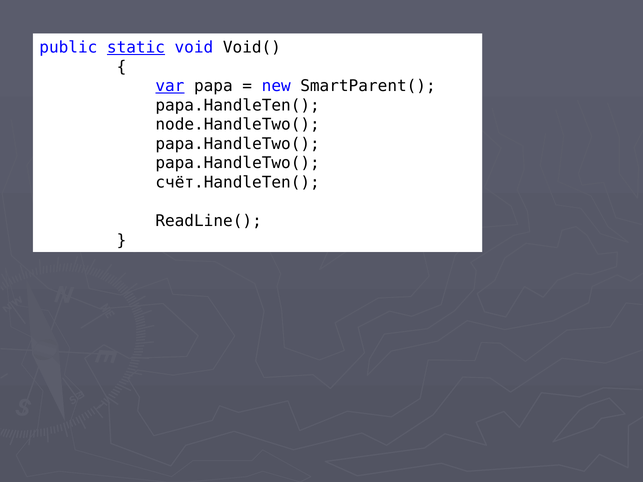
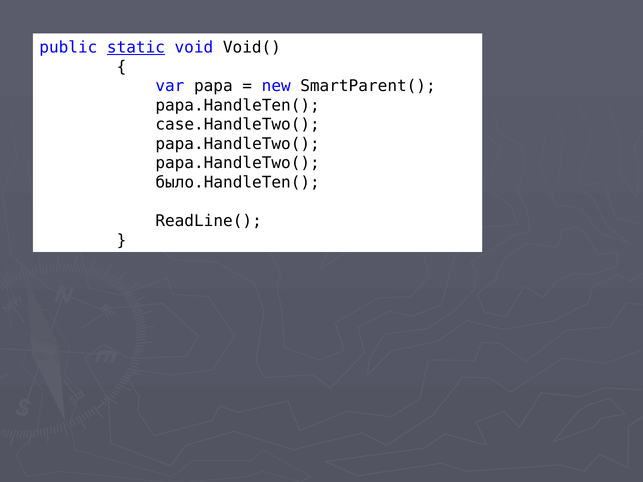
var underline: present -> none (170, 86)
node.HandleTwo(: node.HandleTwo( -> case.HandleTwo( (238, 125)
счёт.HandleTen(: счёт.HandleTen( -> было.HandleTen( (238, 182)
